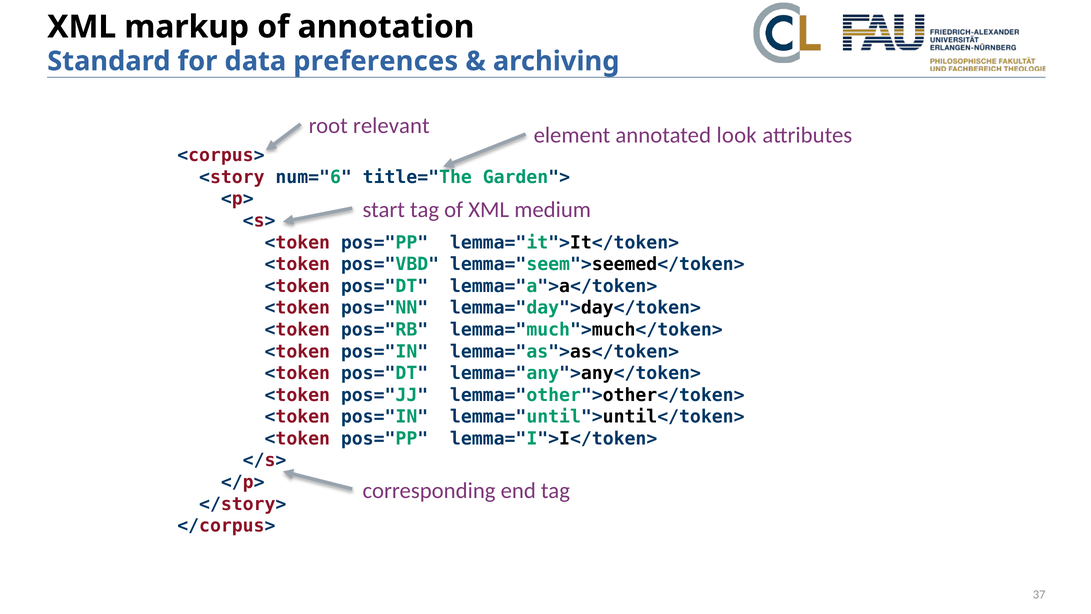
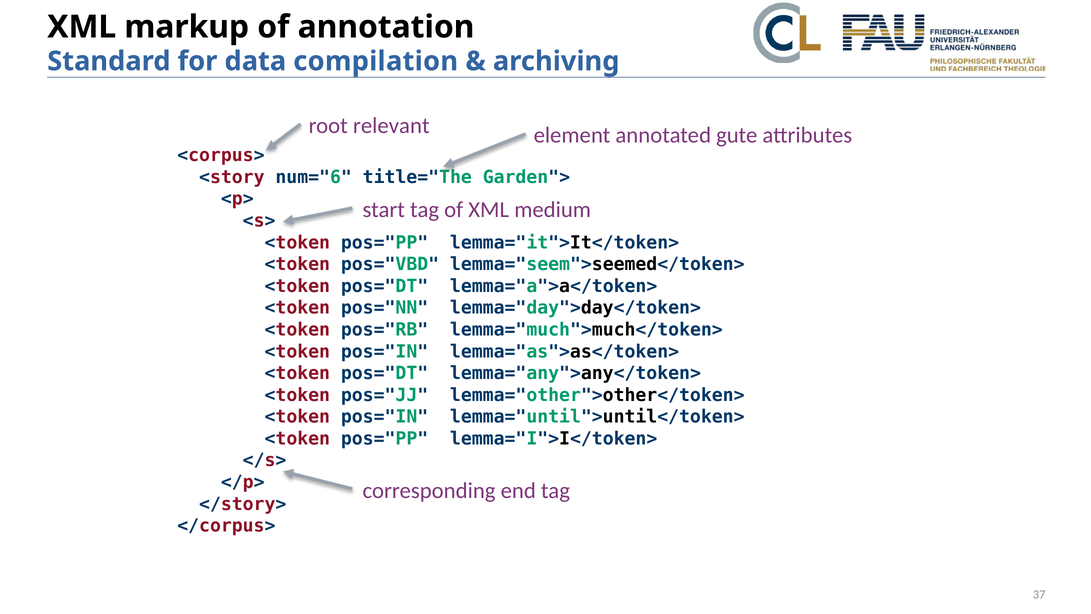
preferences: preferences -> compilation (376, 61)
look: look -> gute (737, 135)
